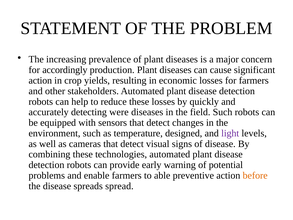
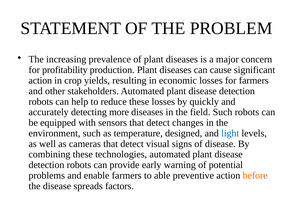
accordingly: accordingly -> profitability (65, 70)
were: were -> more (119, 112)
light colour: purple -> blue (230, 133)
spread: spread -> factors (119, 186)
